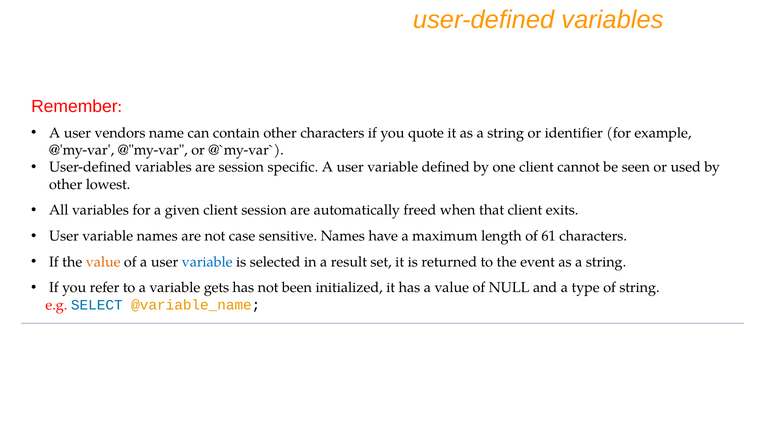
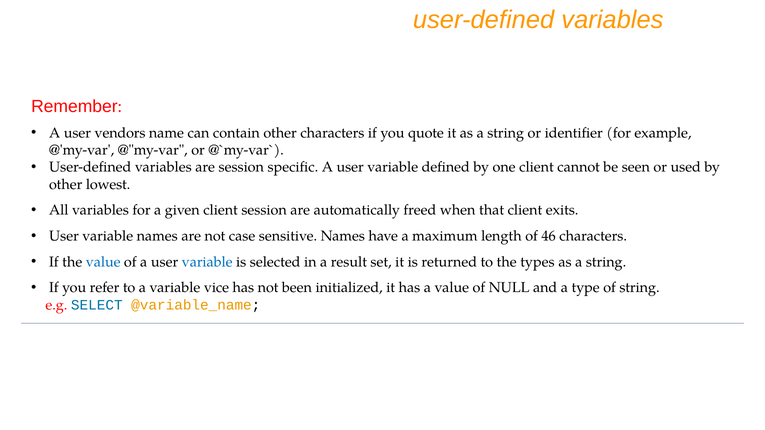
61: 61 -> 46 (549, 236)
value colour: orange -> blue (103, 262)
event: event -> types (537, 262)
gets: gets -> vice (216, 288)
